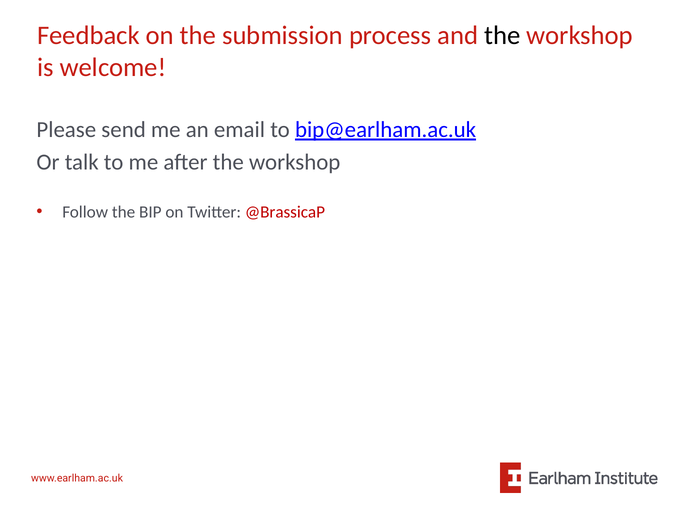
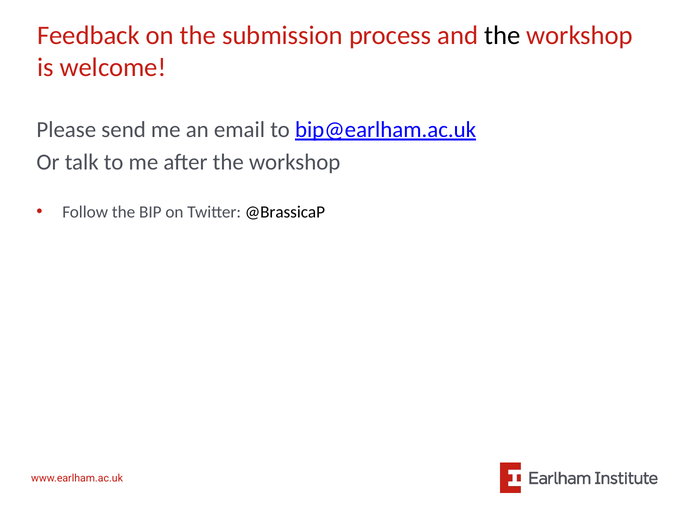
@BrassicaP colour: red -> black (285, 212)
